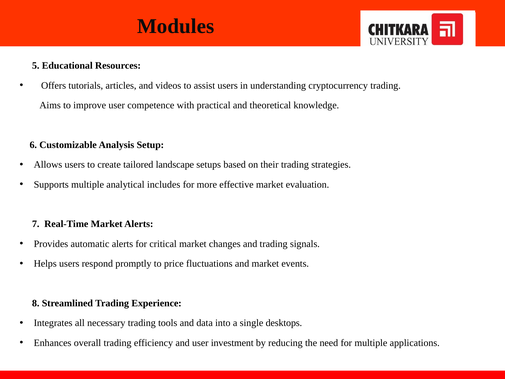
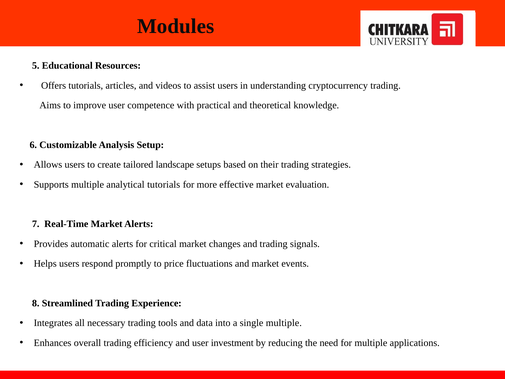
analytical includes: includes -> tutorials (164, 184)
single desktops: desktops -> multiple (284, 323)
